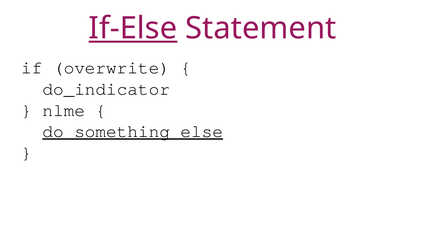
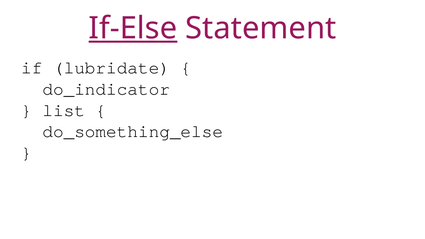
overwrite: overwrite -> lubridate (112, 68)
nlme: nlme -> list (64, 110)
do_something_else underline: present -> none (133, 131)
